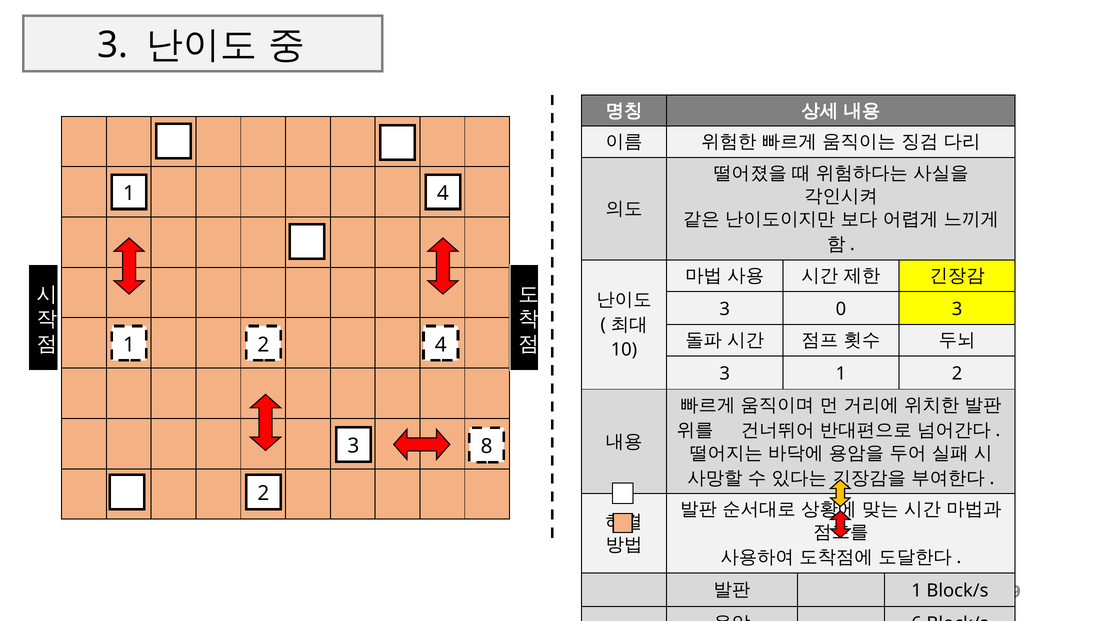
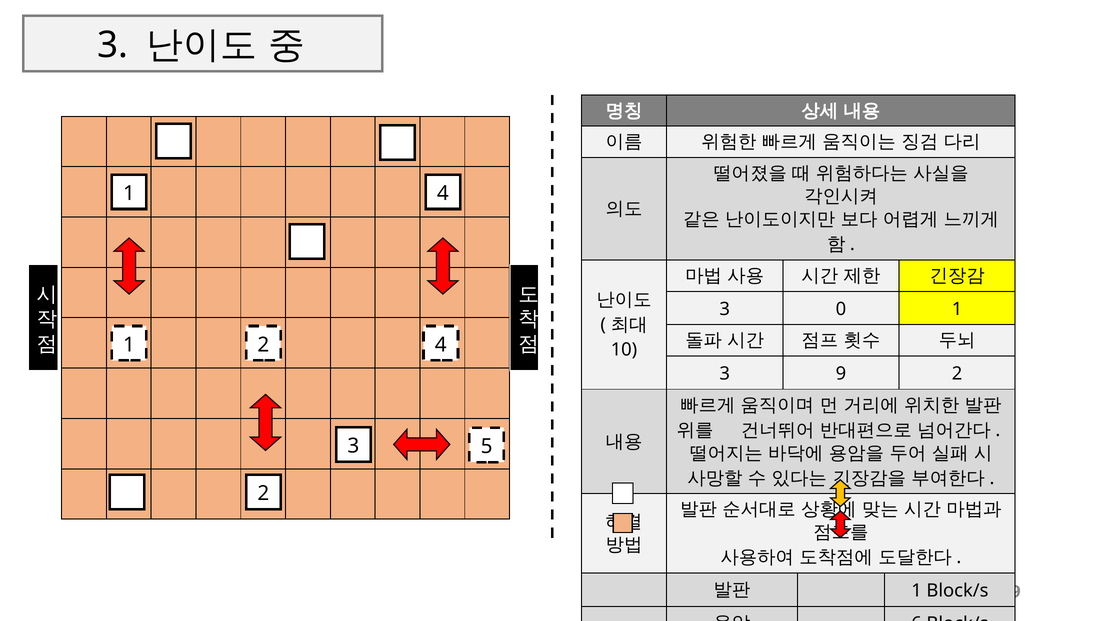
0 3: 3 -> 1 (957, 309)
3 1: 1 -> 9 (841, 374)
8: 8 -> 5 (487, 447)
